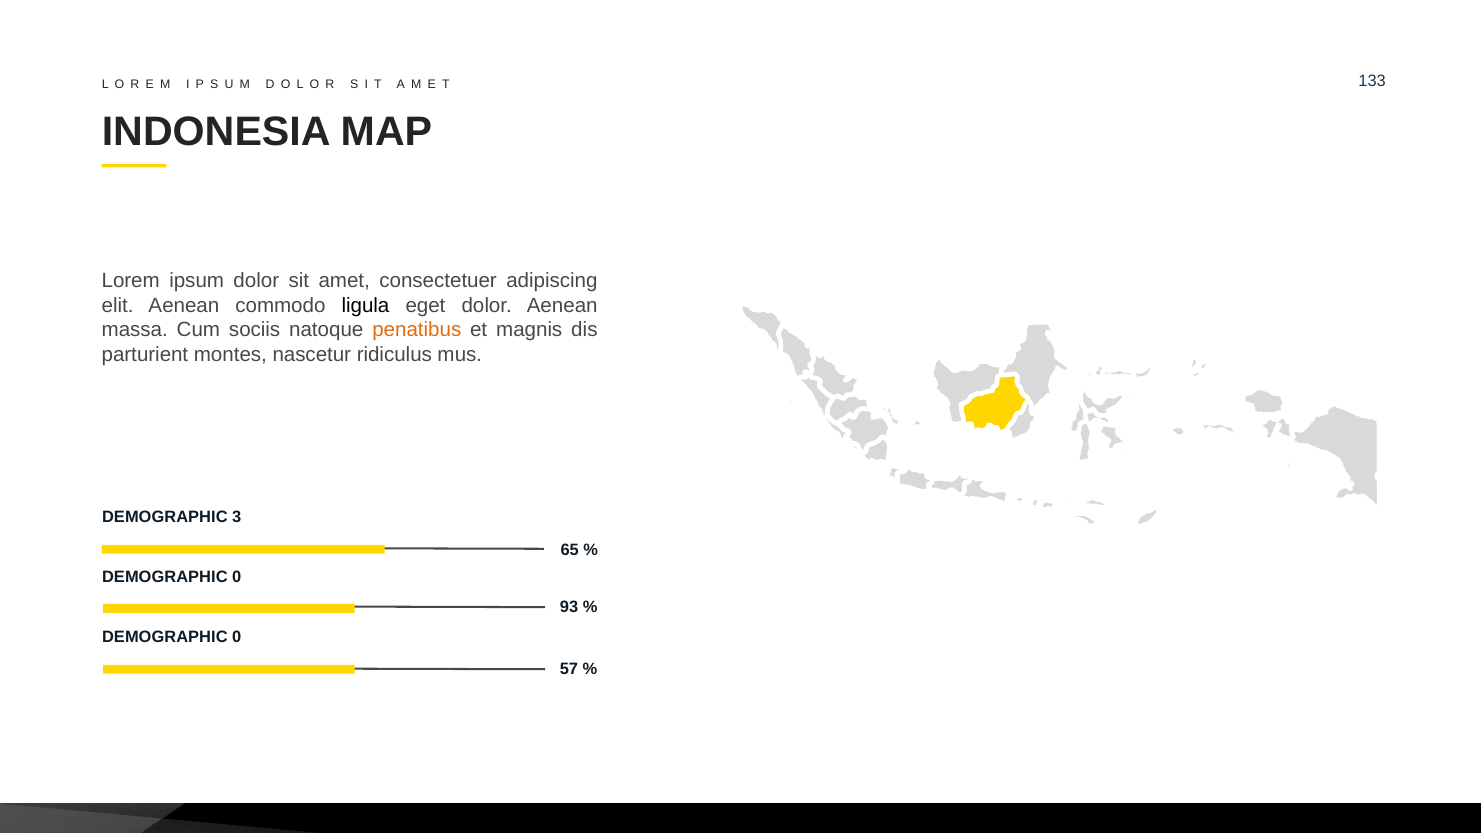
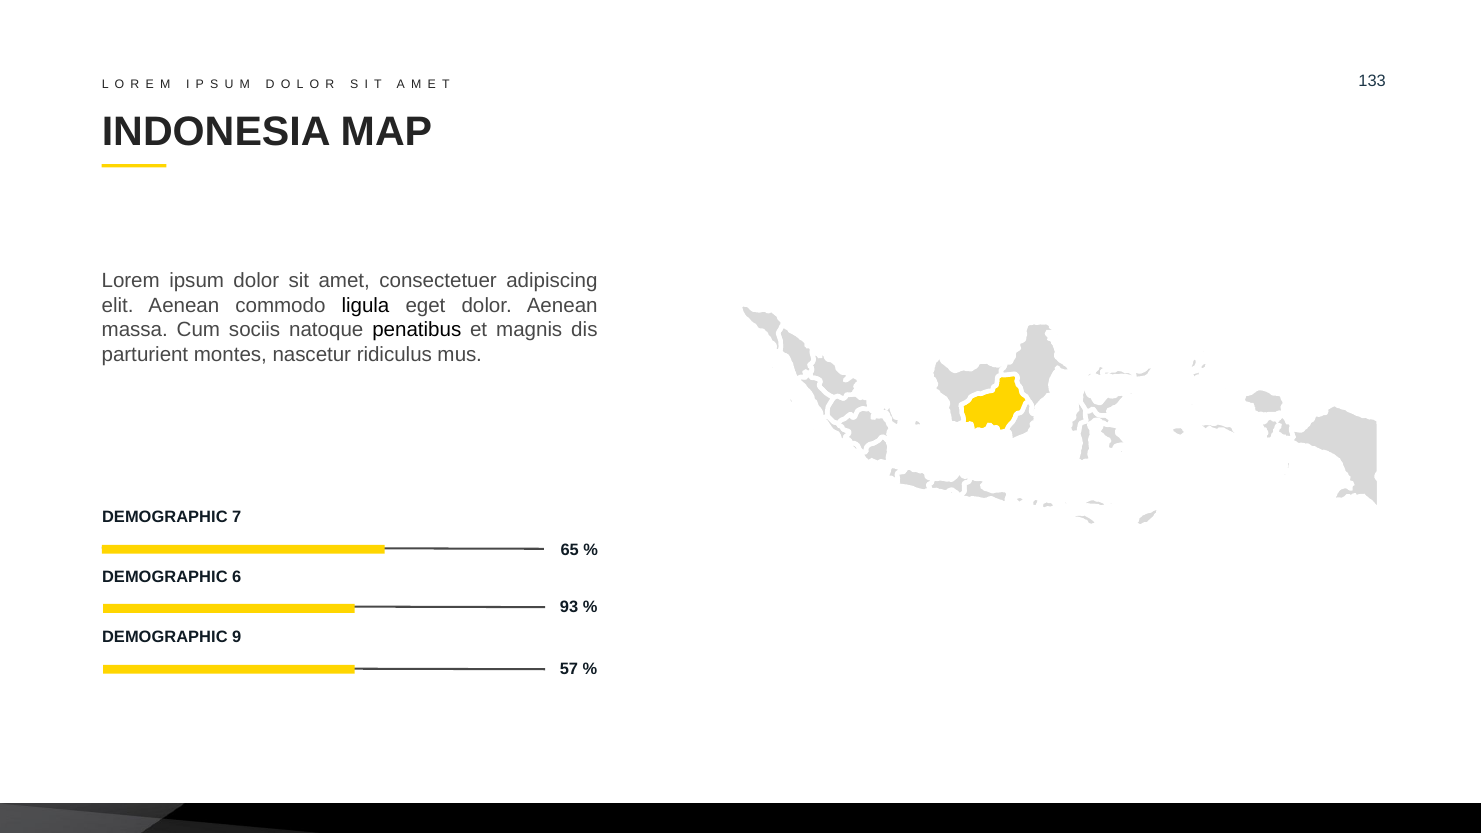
penatibus colour: orange -> black (417, 330)
3: 3 -> 7 (237, 517)
0: 0 -> 6 (237, 577)
0: 0 -> 9 (237, 637)
